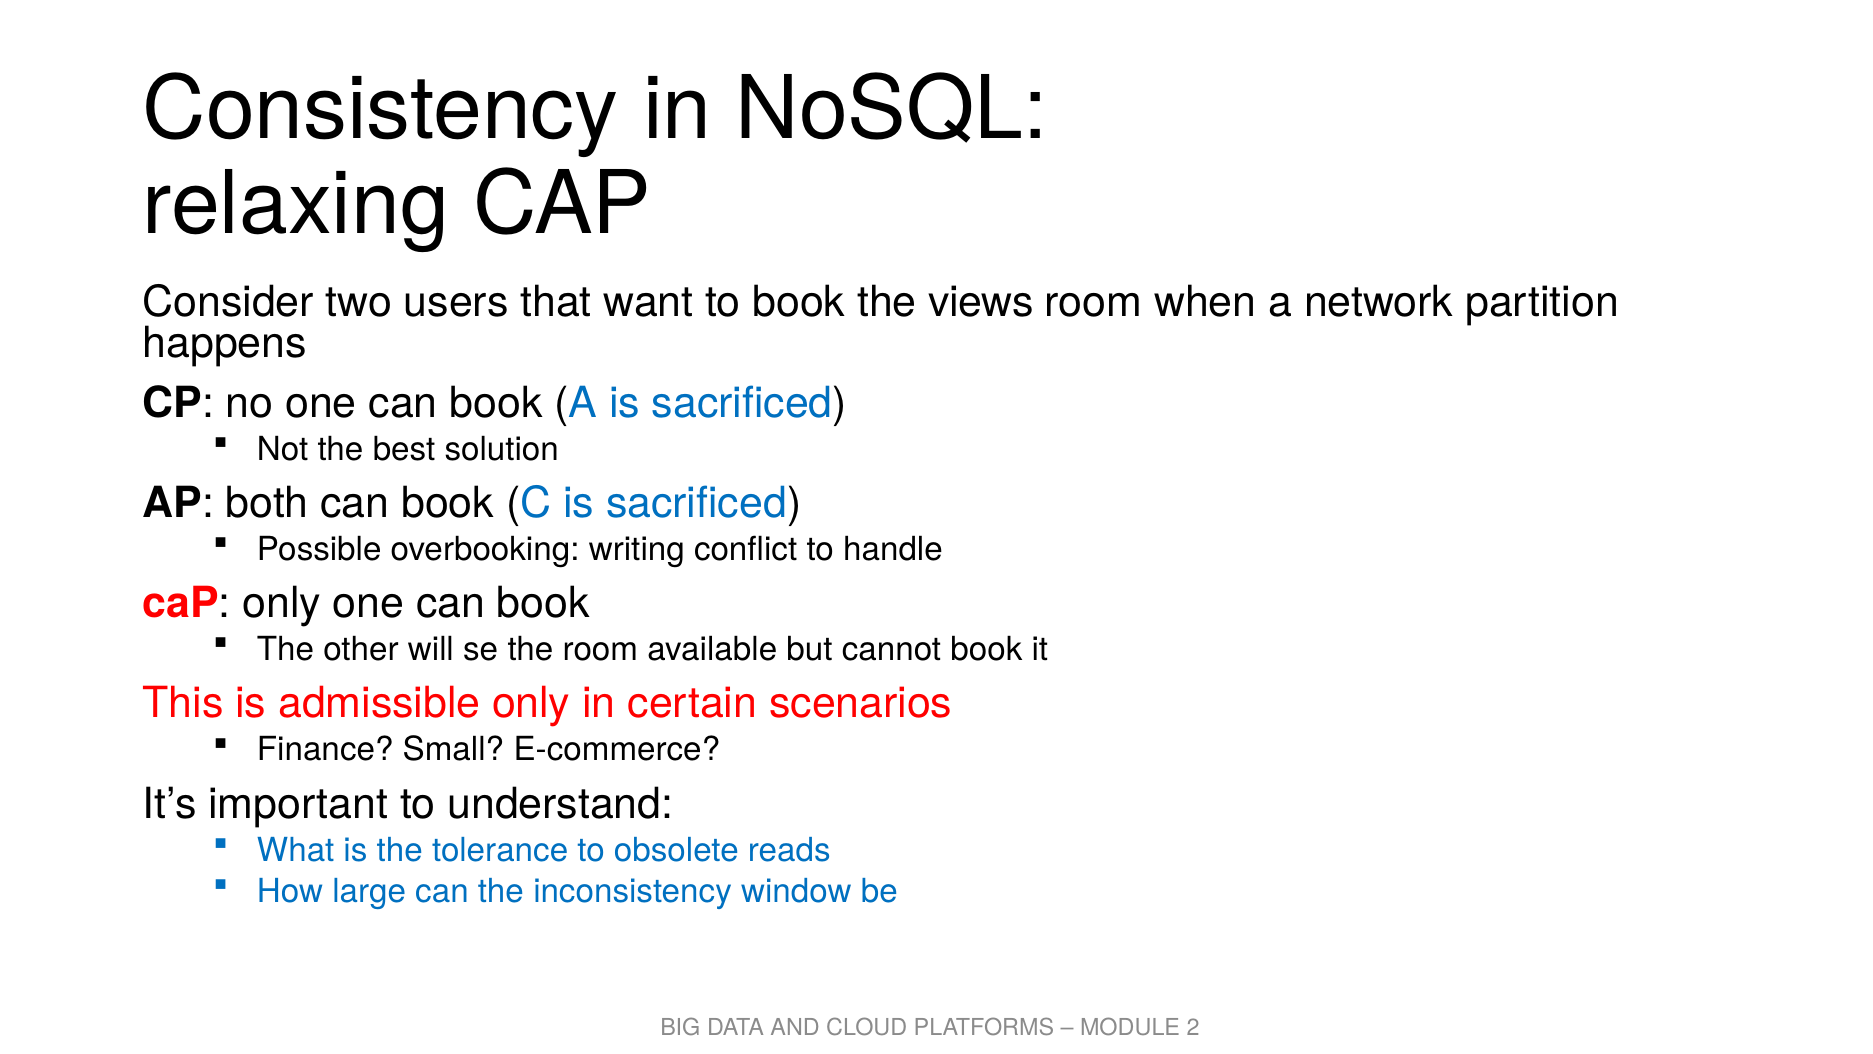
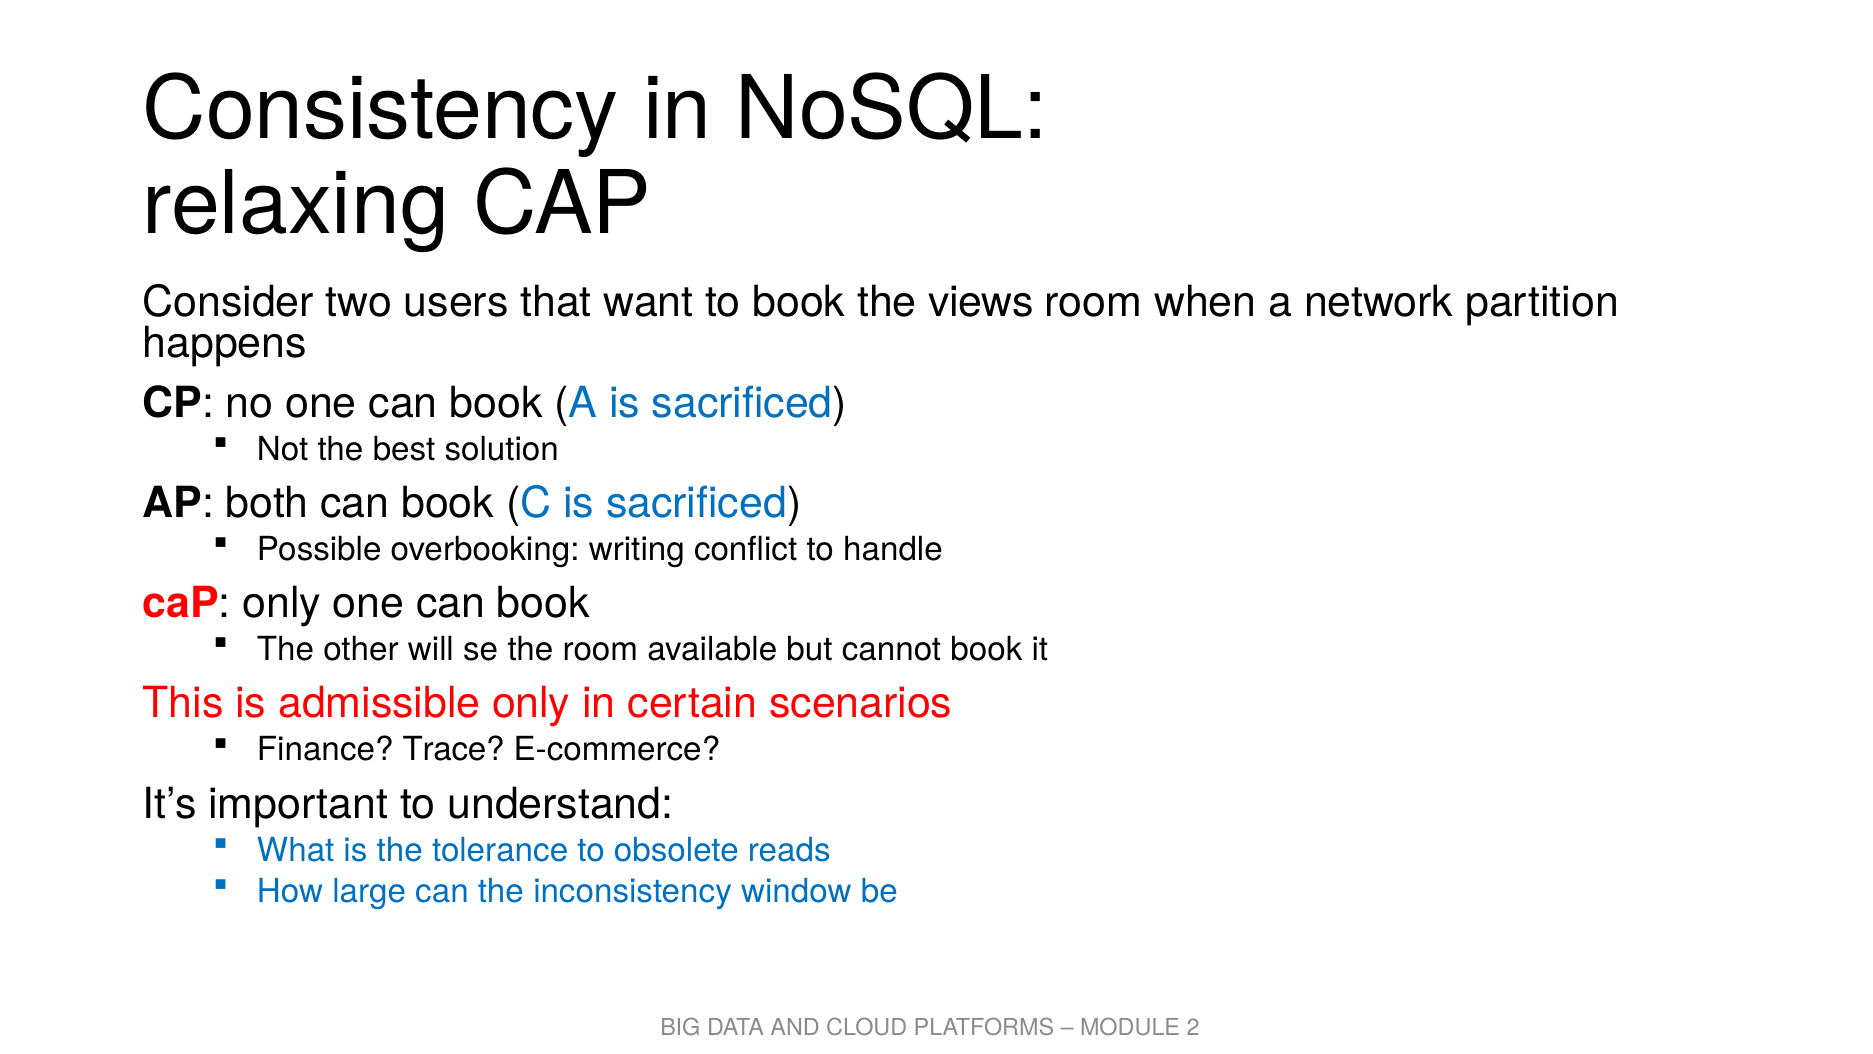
Small: Small -> Trace (454, 750)
